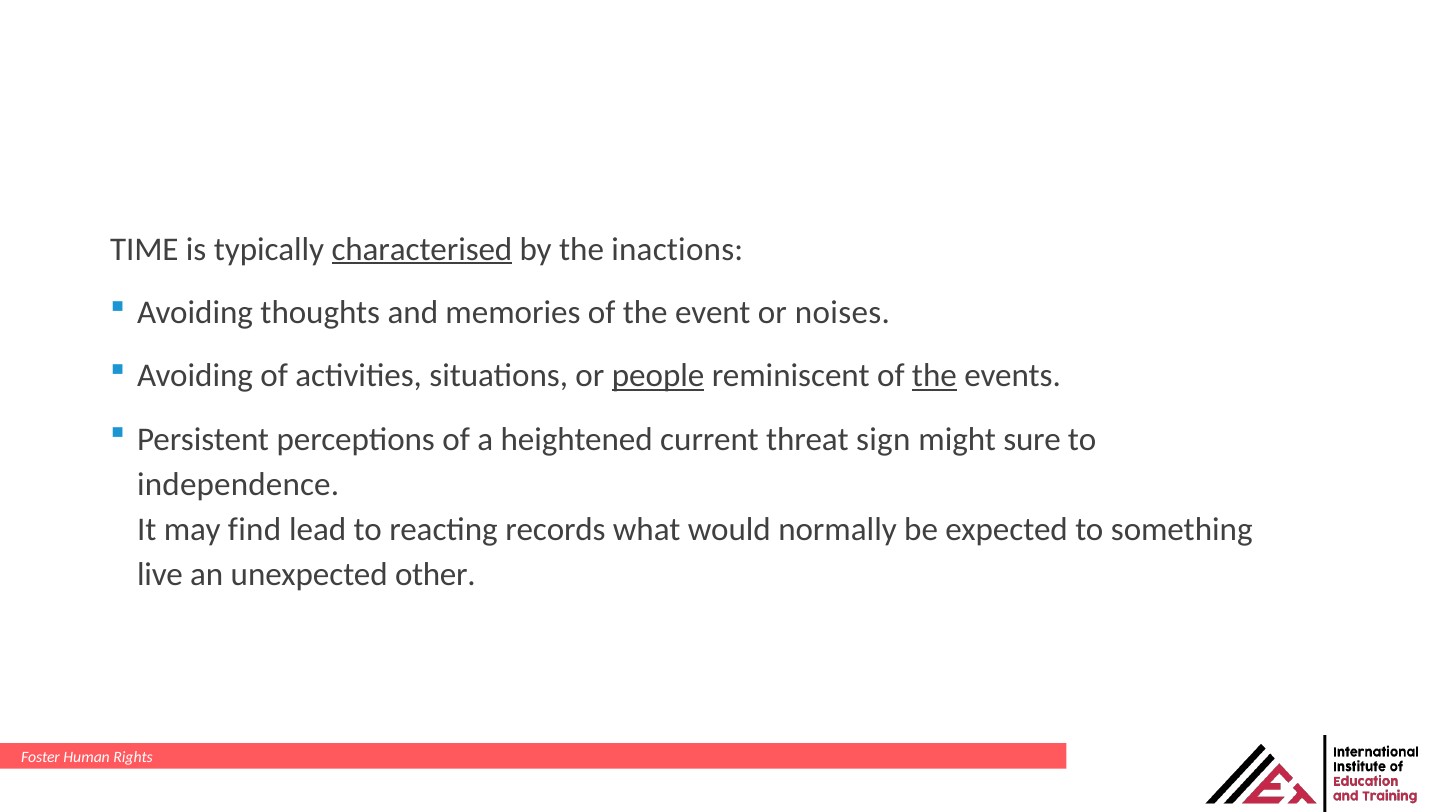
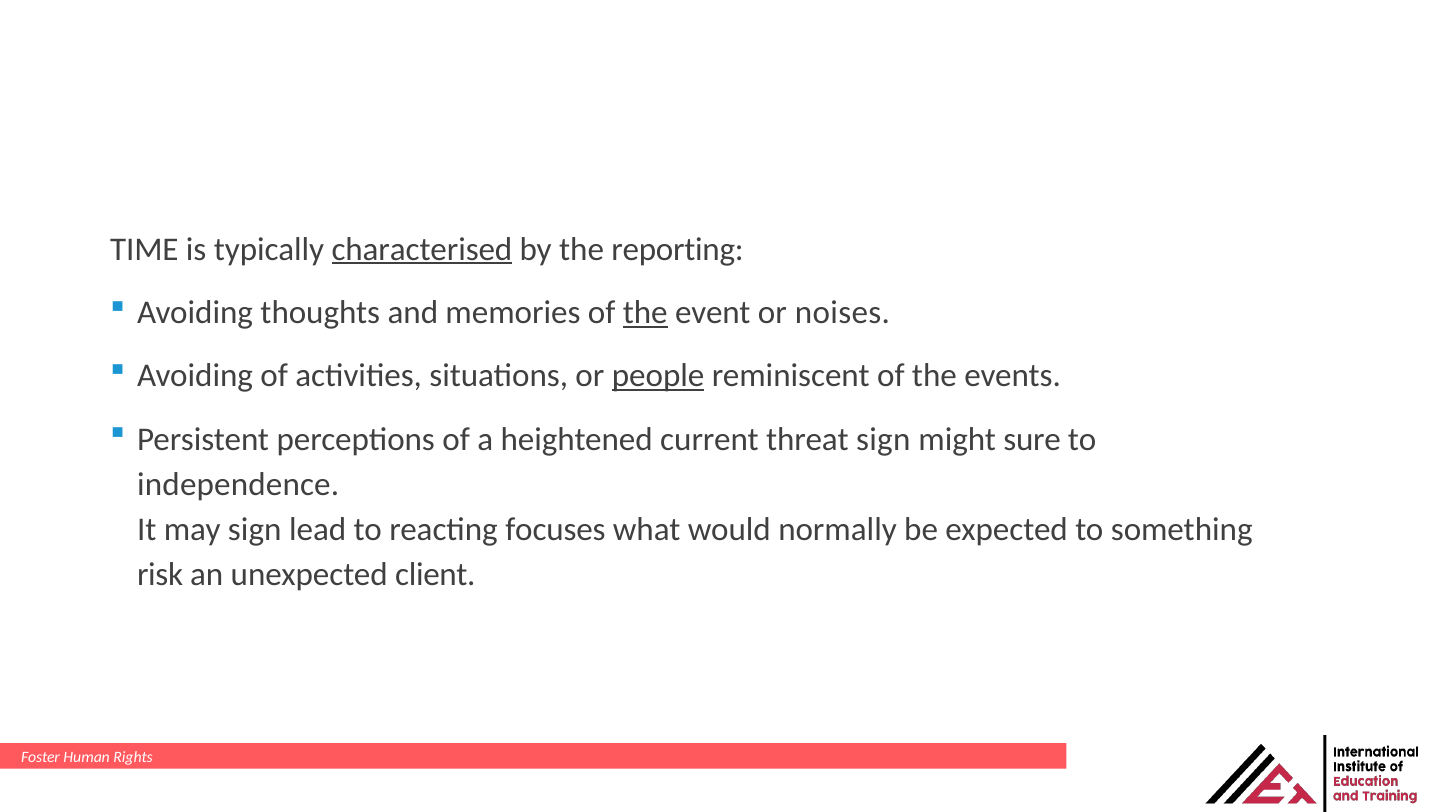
inactions: inactions -> reporting (678, 249)
the underline: none -> present (645, 313)
the underline: present -> none (934, 376)
may find: find -> sign (255, 530)
records: records -> focuses (555, 530)
live: live -> risk (160, 575)
other: other -> client (435, 575)
